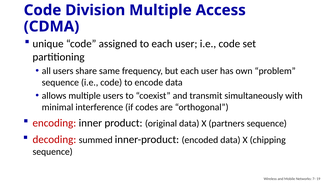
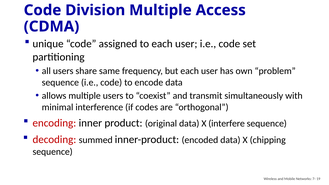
partners: partners -> interfere (227, 123)
